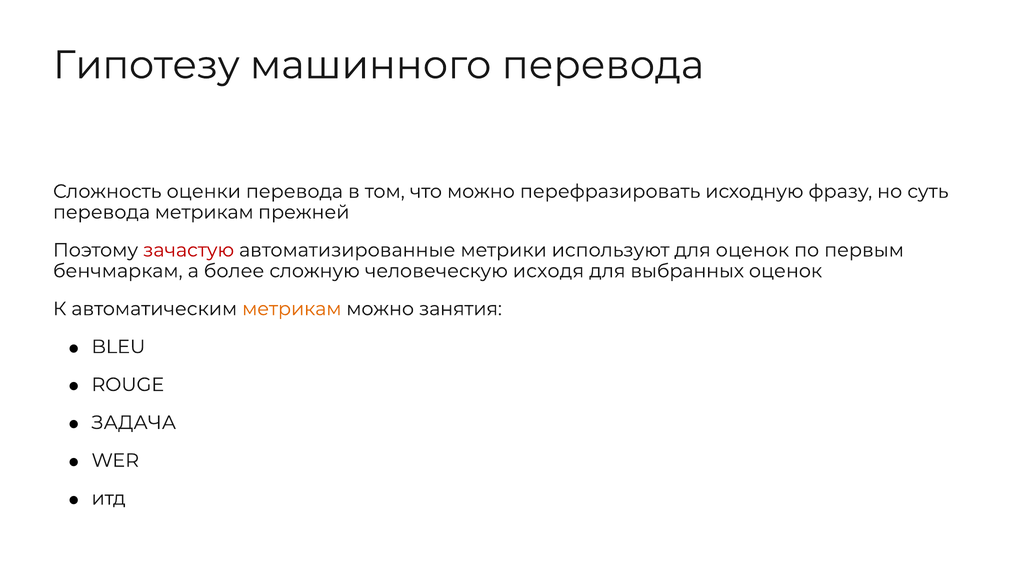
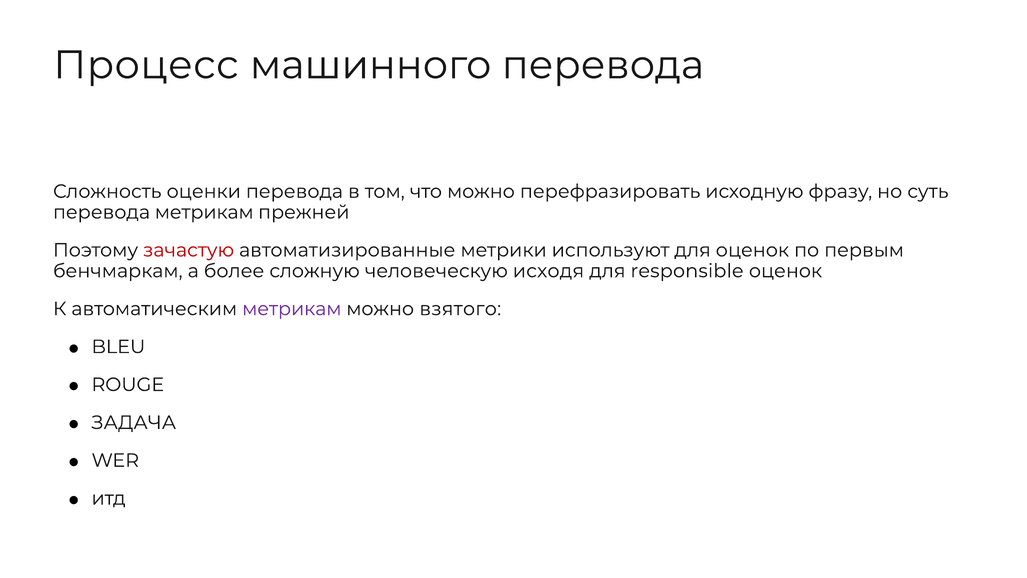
Гипотезу: Гипотезу -> Процесс (146, 65)
выбранных: выбранных -> responsible (687, 271)
метрикам colour: orange -> purple (292, 309)
занятия: занятия -> взятого (460, 309)
